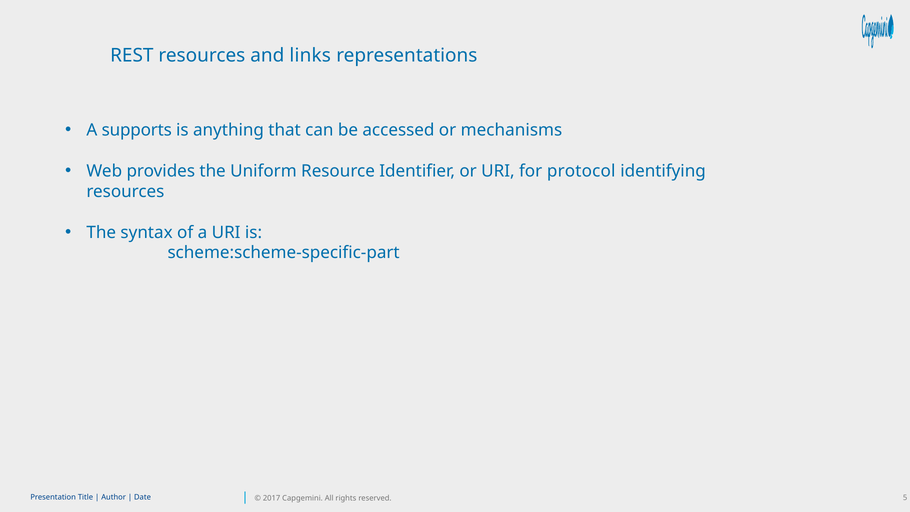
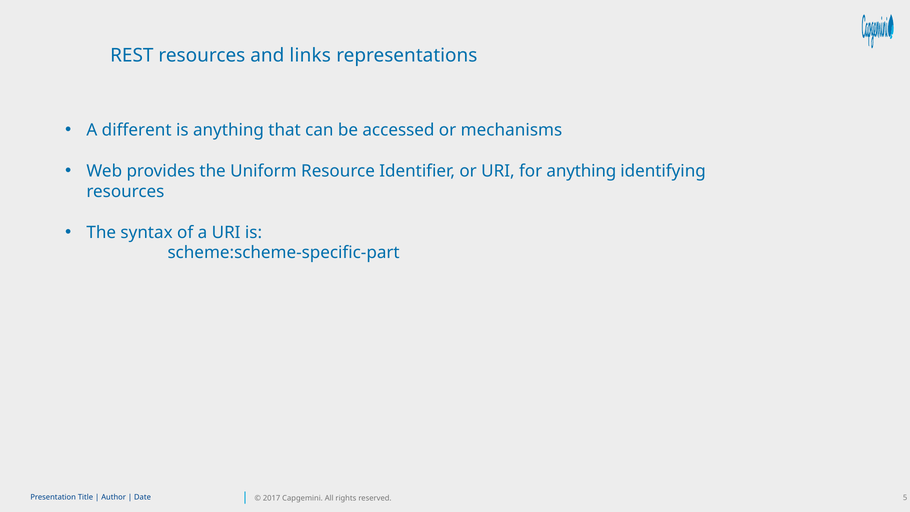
supports: supports -> different (137, 130)
for protocol: protocol -> anything (581, 171)
